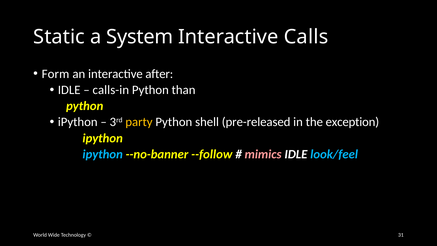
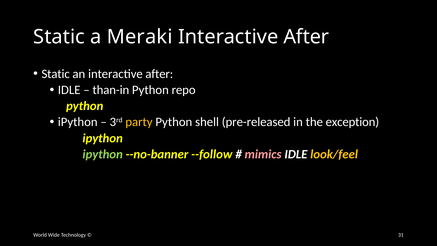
System: System -> Meraki (140, 37)
Calls: Calls -> After (306, 37)
Form: Form -> Static (56, 74)
calls-in: calls-in -> than-in (111, 90)
than: than -> repo (184, 90)
ipython colour: light blue -> light green (103, 154)
look/feel colour: light blue -> yellow (334, 154)
